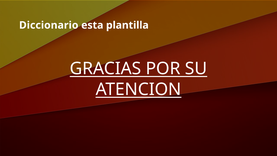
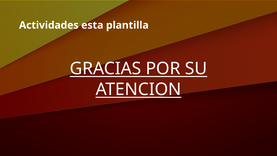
Diccionario: Diccionario -> Actividades (49, 25)
